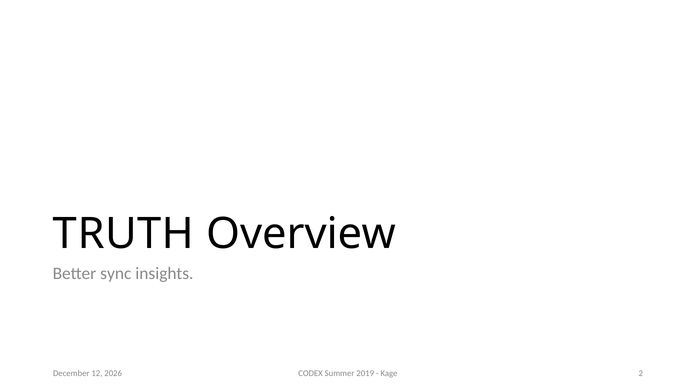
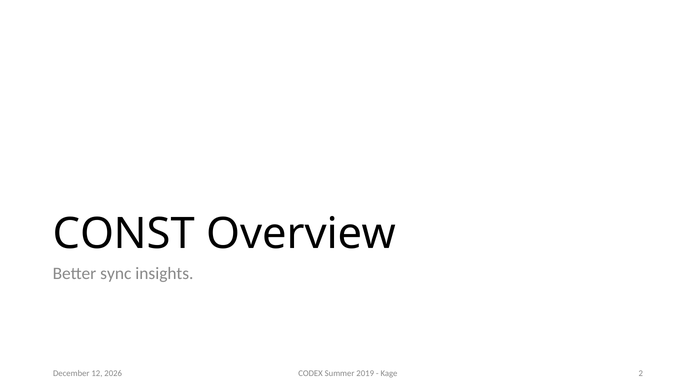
TRUTH: TRUTH -> CONST (124, 234)
